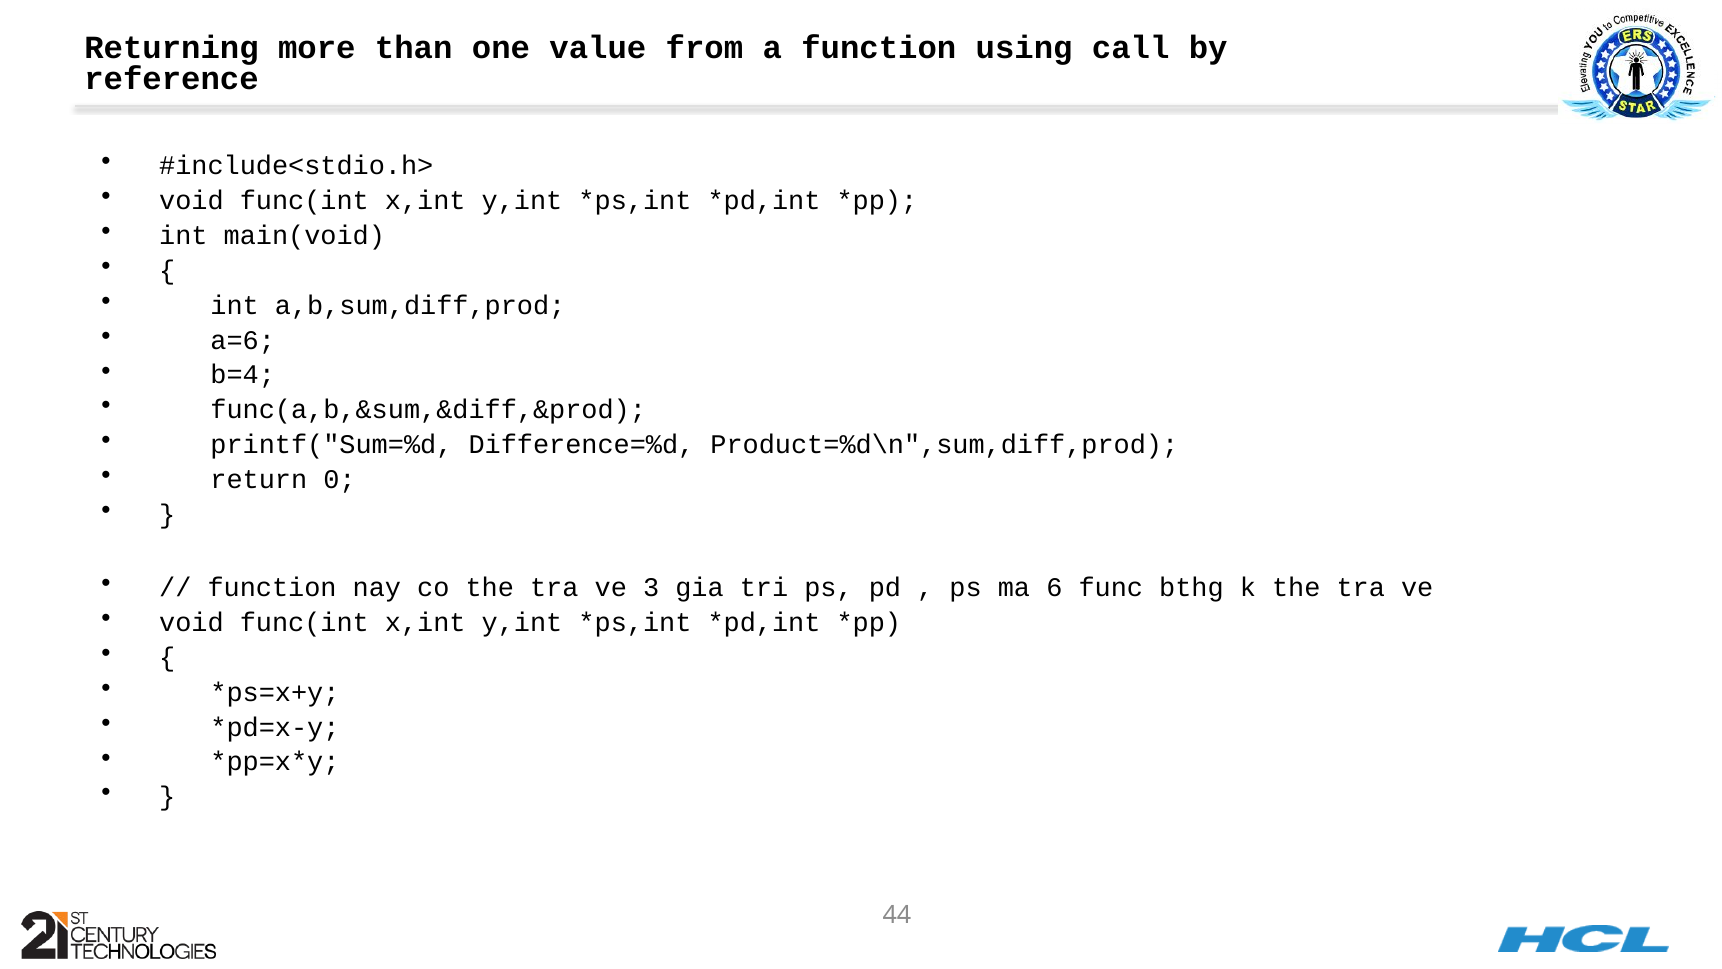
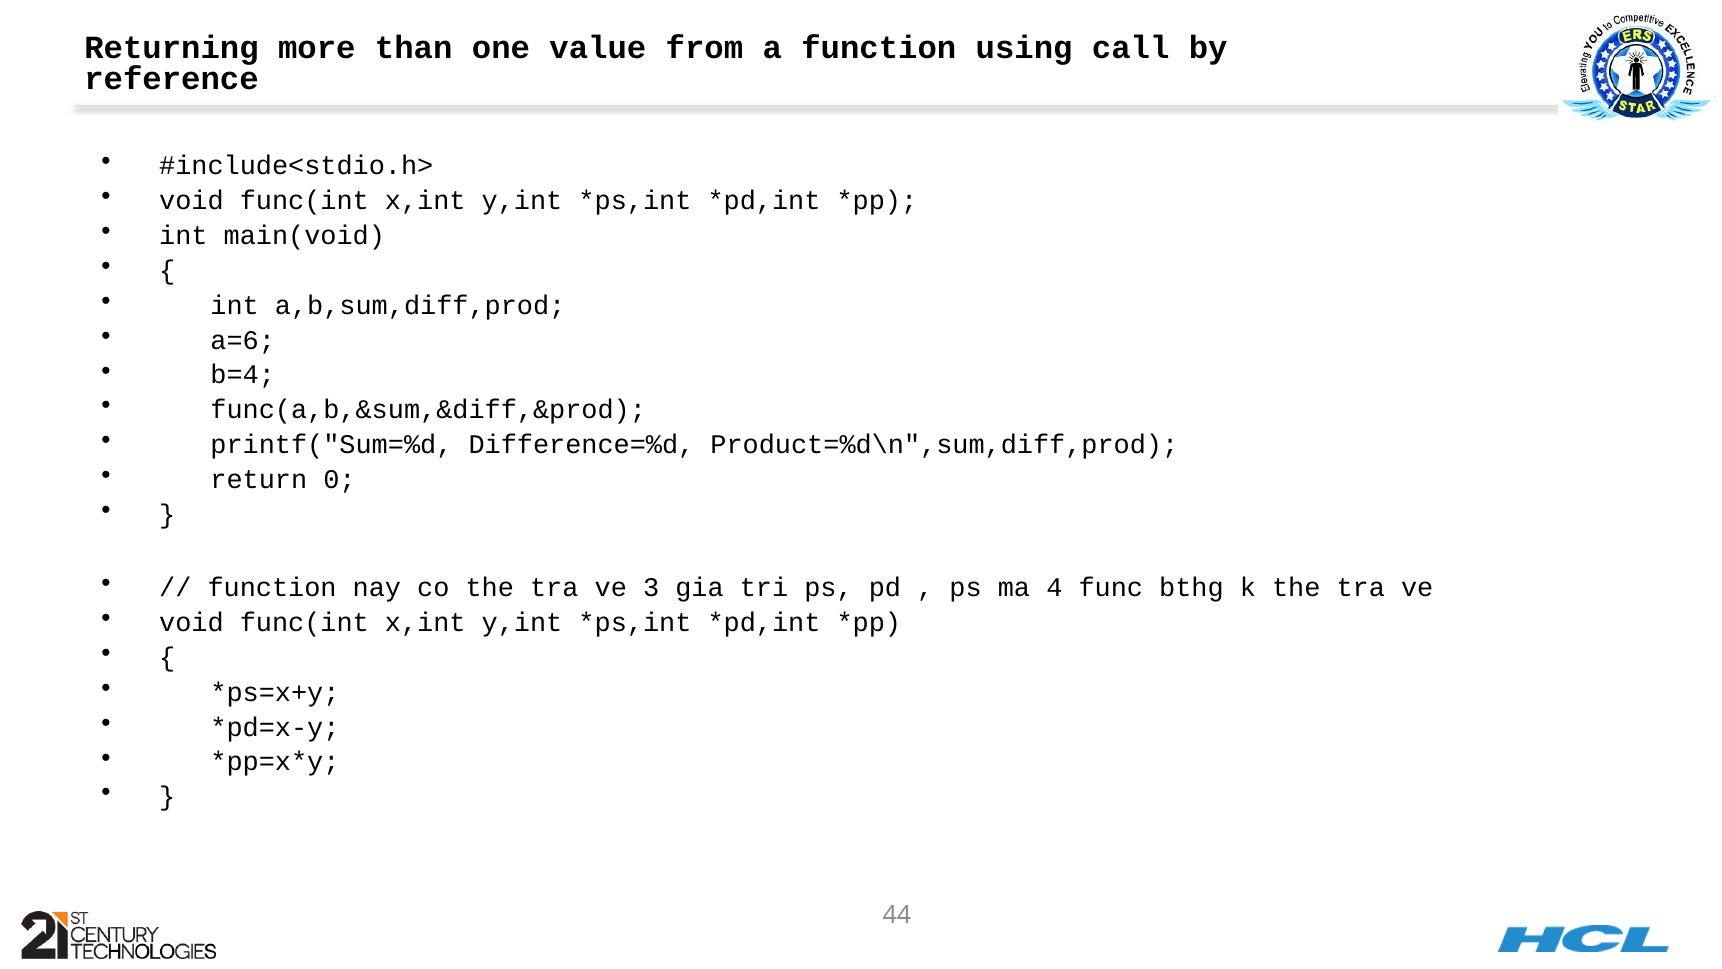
6: 6 -> 4 (1054, 588)
